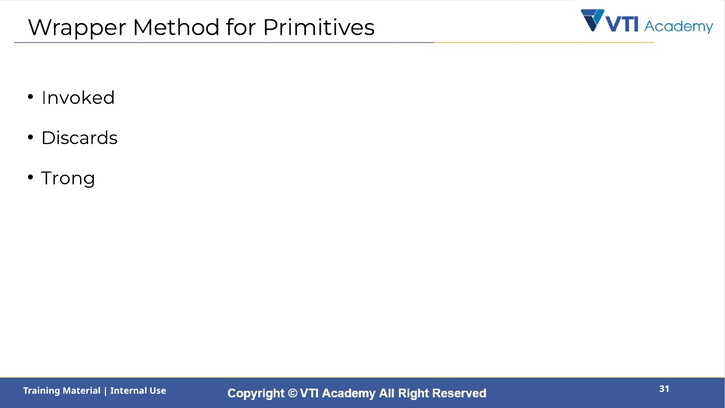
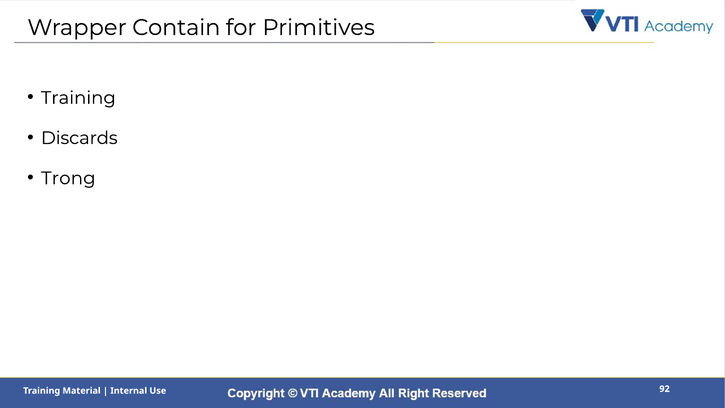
Method: Method -> Contain (176, 28)
Invoked: Invoked -> Training (78, 98)
31: 31 -> 92 (665, 389)
